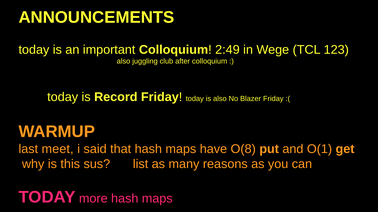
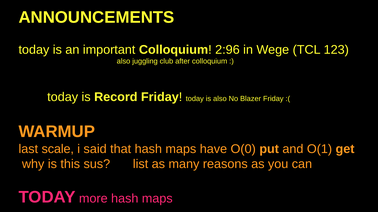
2:49: 2:49 -> 2:96 (227, 50)
meet: meet -> scale (58, 149)
O(8: O(8 -> O(0 (243, 149)
